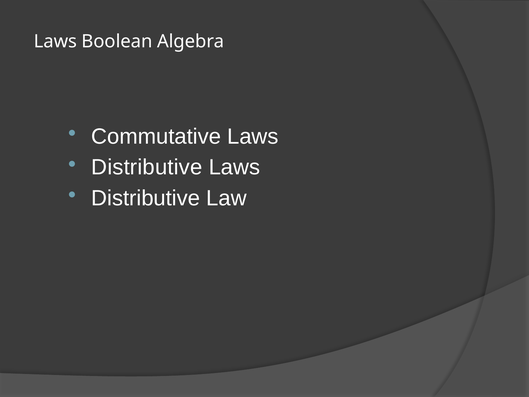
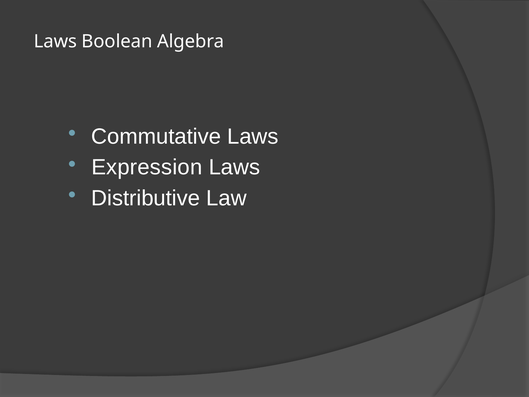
Distributive: Distributive -> Expression (147, 167)
